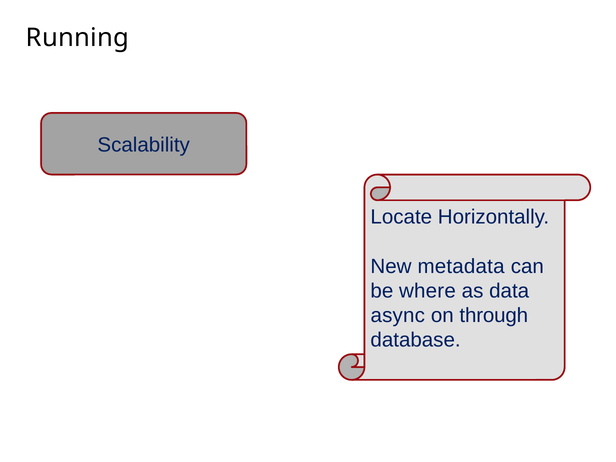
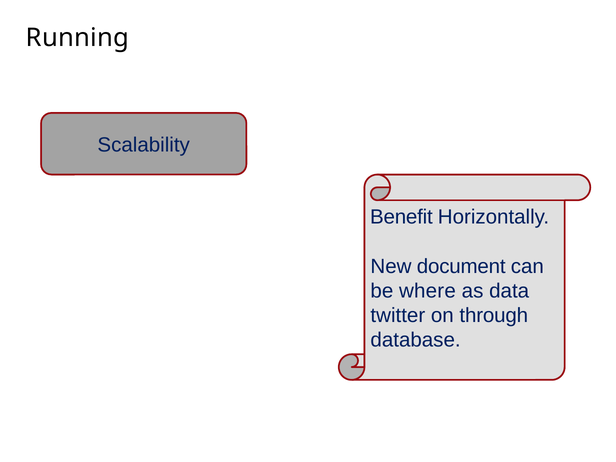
Locate: Locate -> Benefit (401, 217)
metadata: metadata -> document (461, 266)
async: async -> twitter (398, 316)
